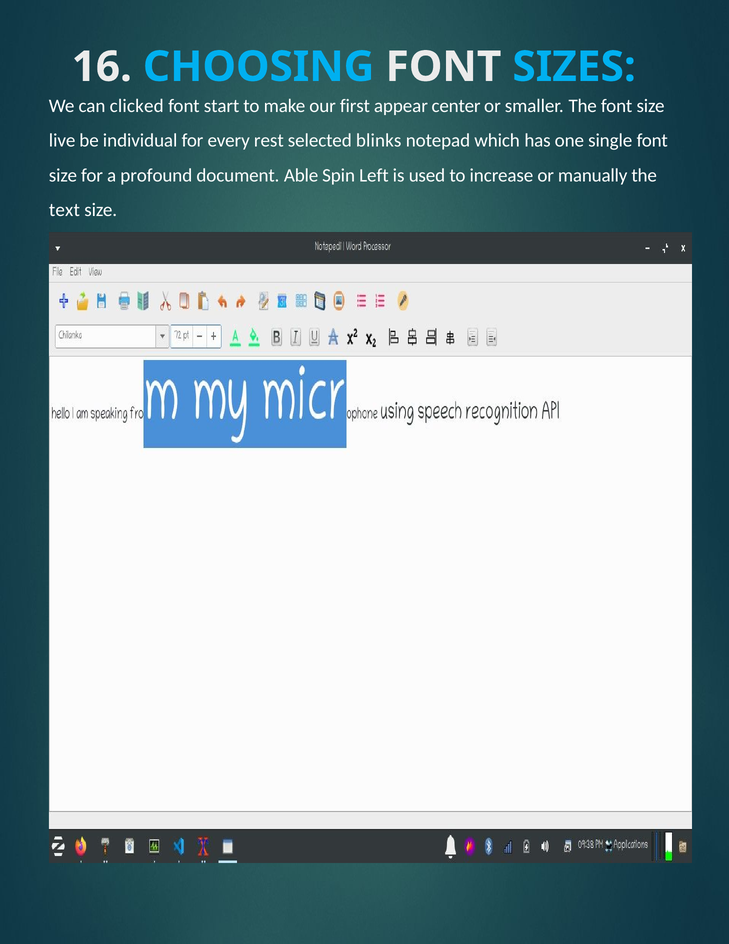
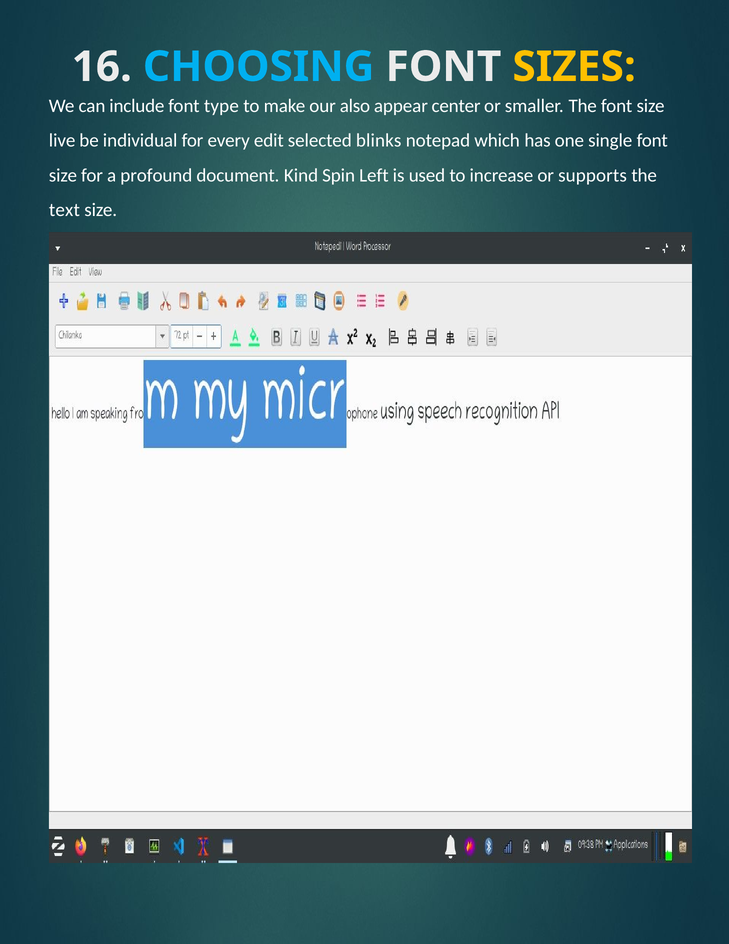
SIZES colour: light blue -> yellow (574, 67)
clicked: clicked -> include (137, 106)
start: start -> type (221, 106)
first: first -> also (355, 106)
rest: rest -> edit (269, 141)
Able: Able -> Kind (301, 175)
manually: manually -> supports (593, 175)
